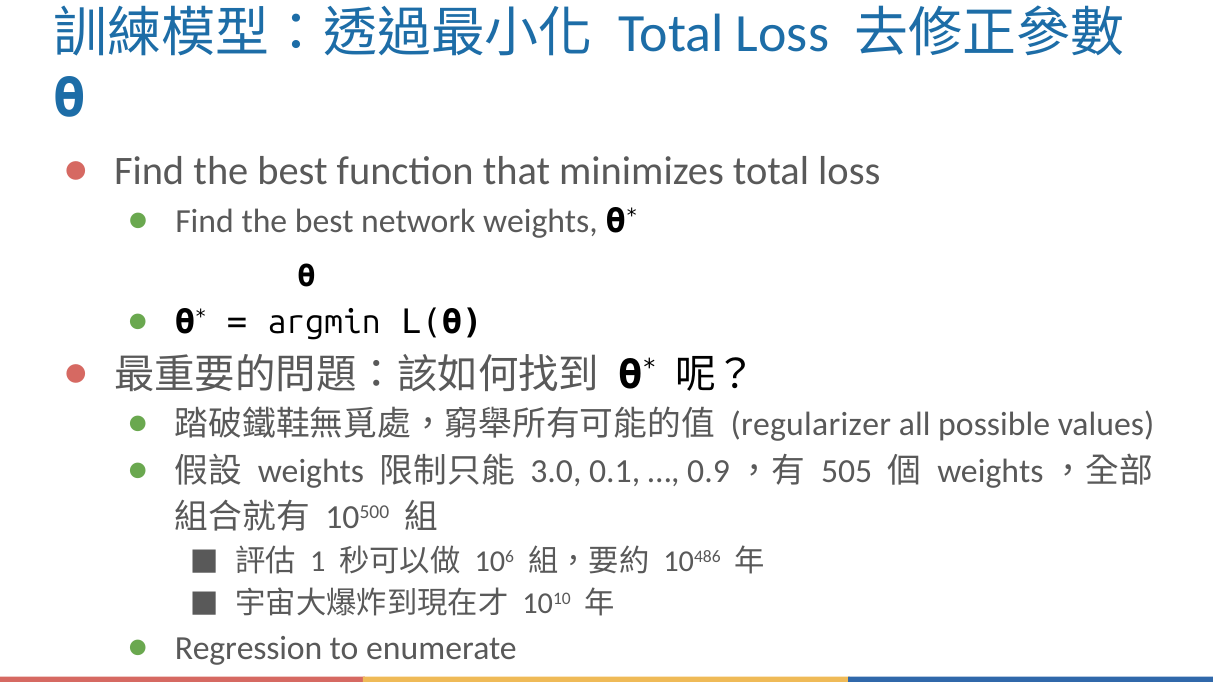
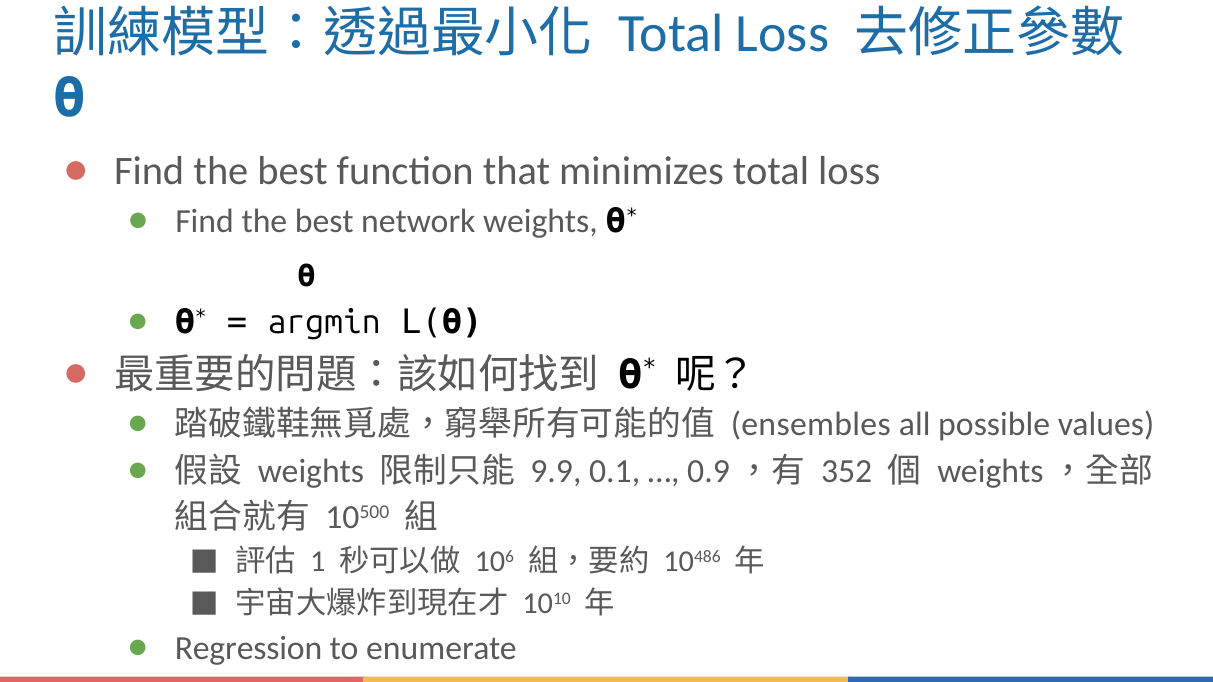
regularizer: regularizer -> ensembles (811, 425)
3.0: 3.0 -> 9.9 (556, 472)
505: 505 -> 352 (847, 472)
